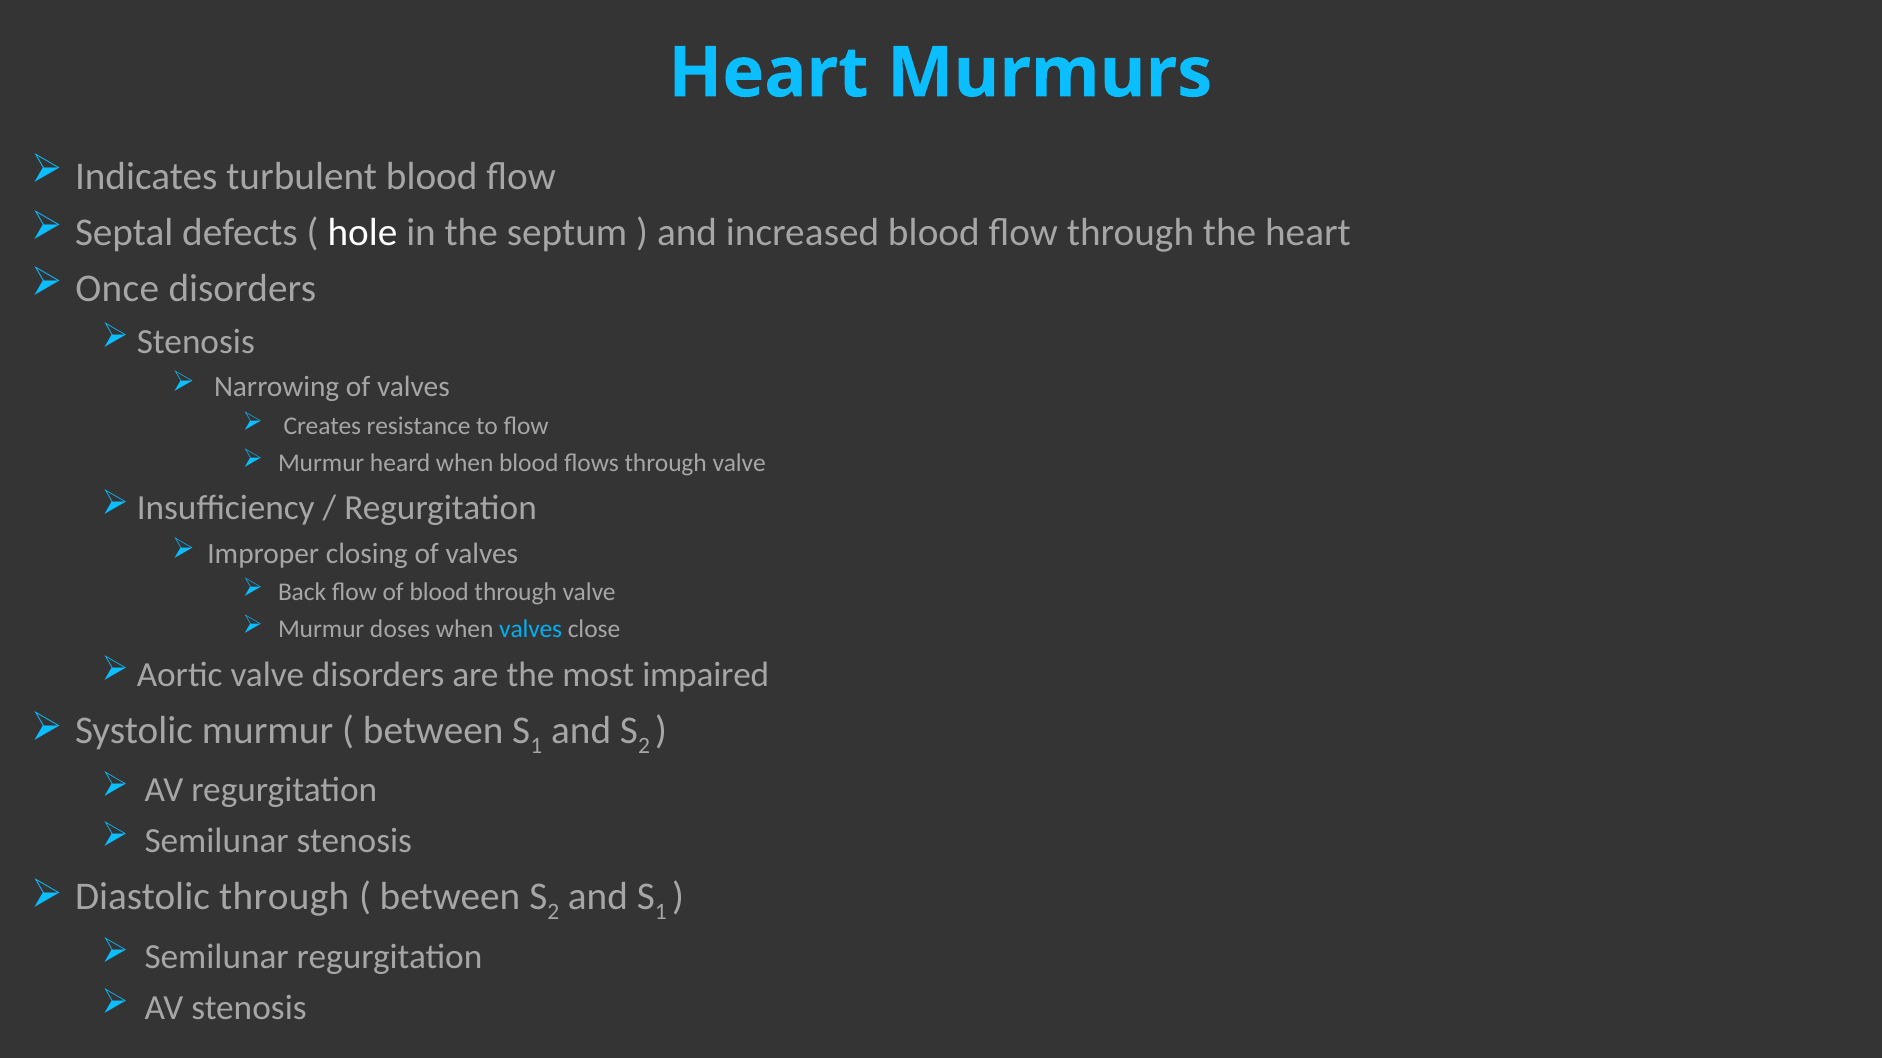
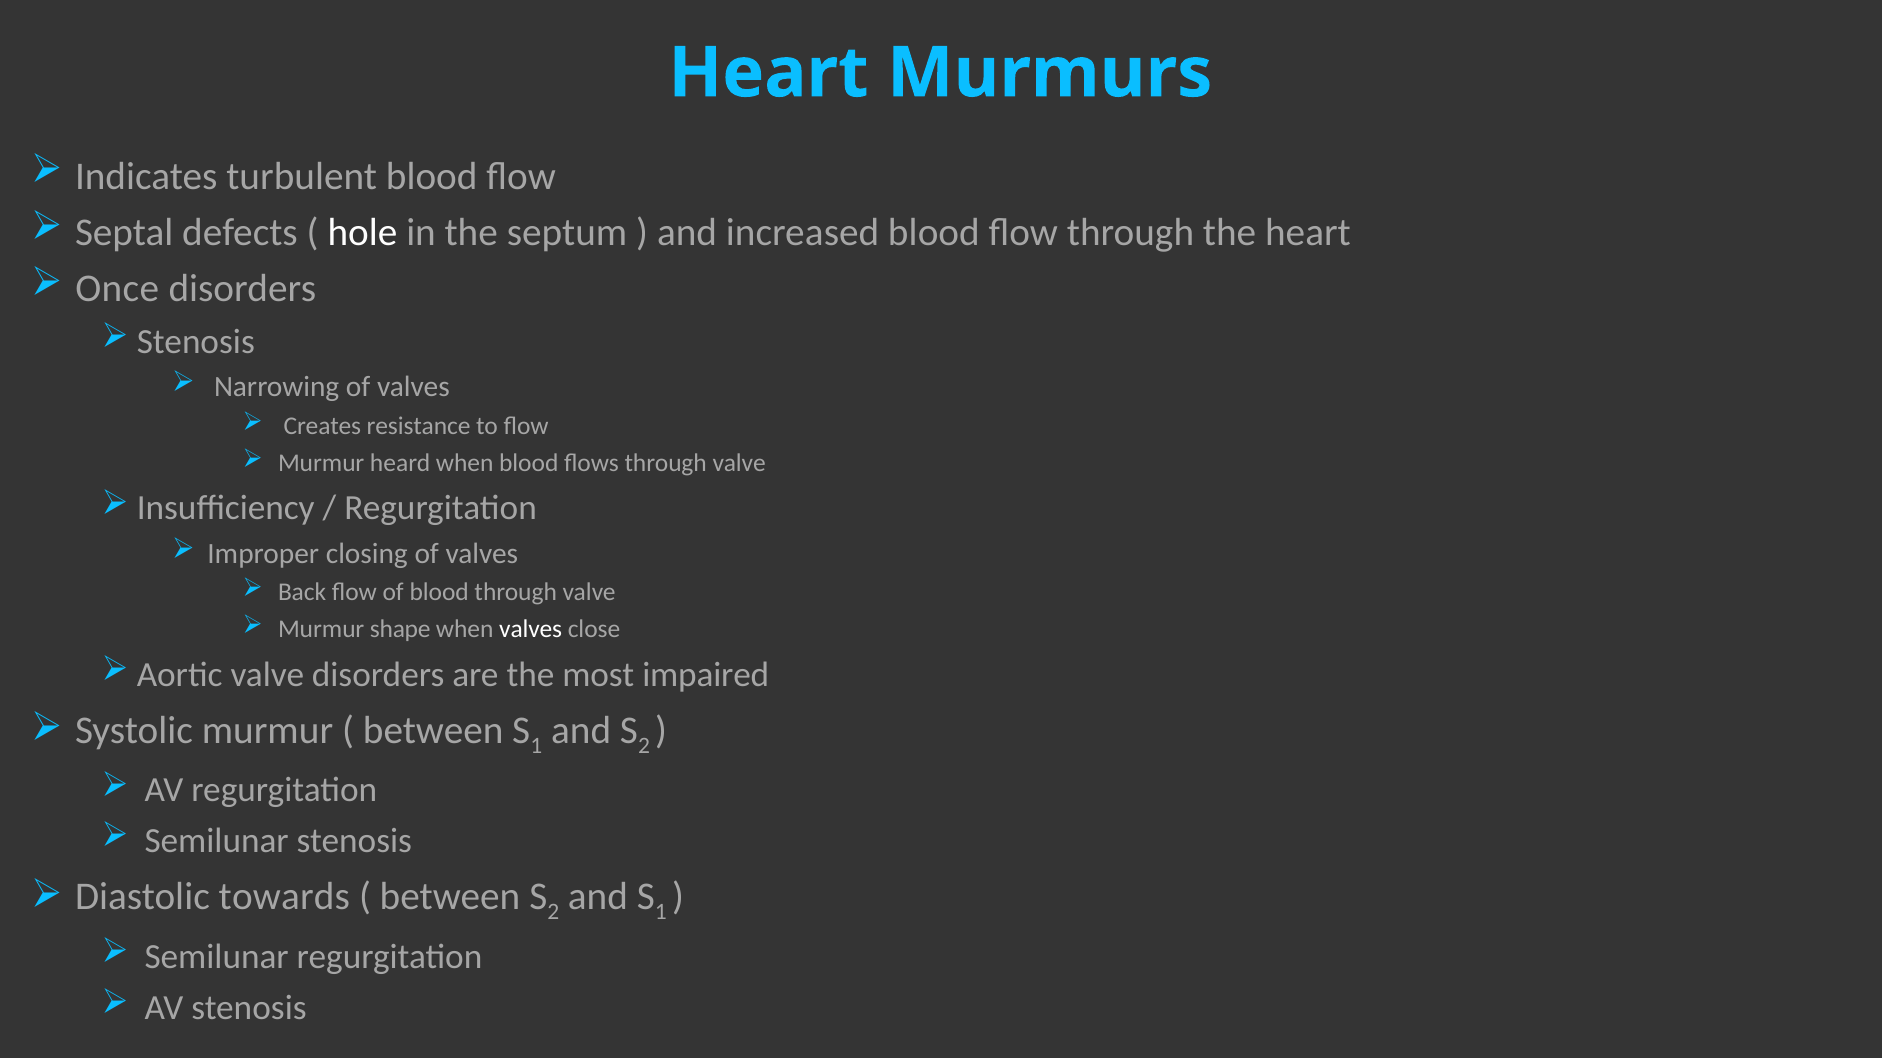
doses: doses -> shape (400, 630)
valves colour: light blue -> white (531, 630)
Diastolic through: through -> towards (284, 897)
